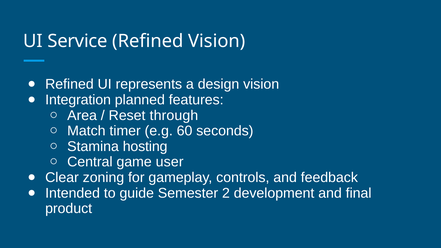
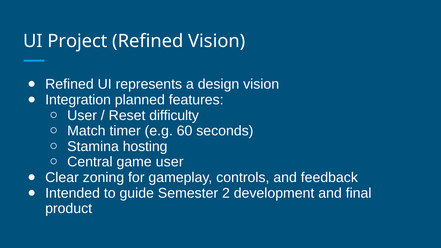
Service: Service -> Project (78, 41)
Area: Area -> User (82, 115)
through: through -> difficulty (174, 115)
